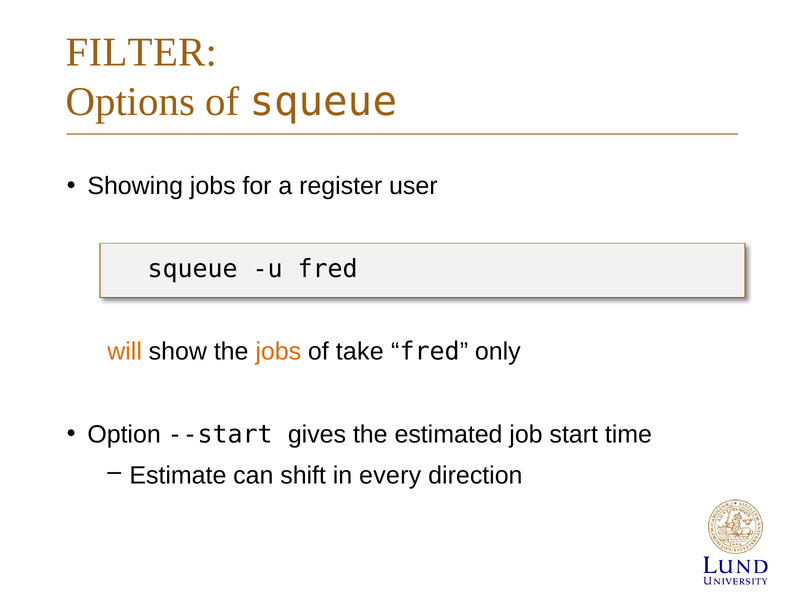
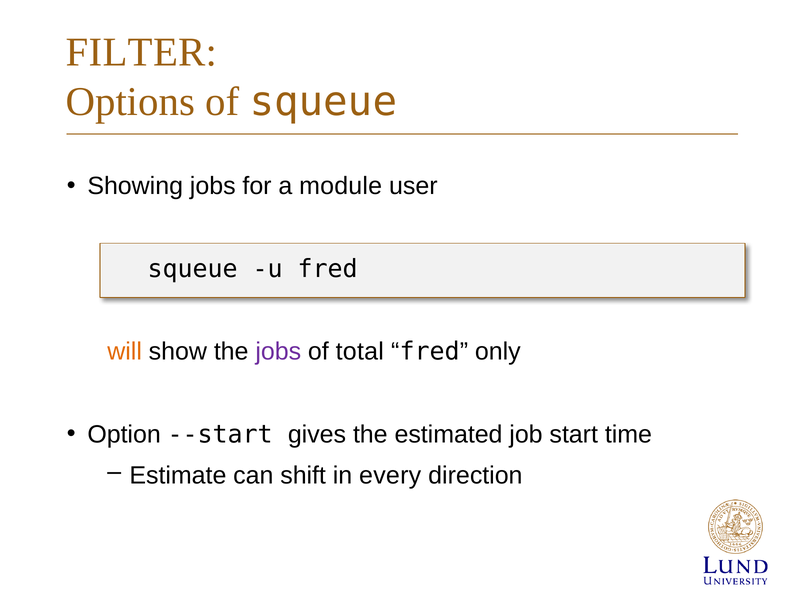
register: register -> module (341, 186)
jobs colour: orange -> purple (278, 351)
take: take -> total (360, 351)
